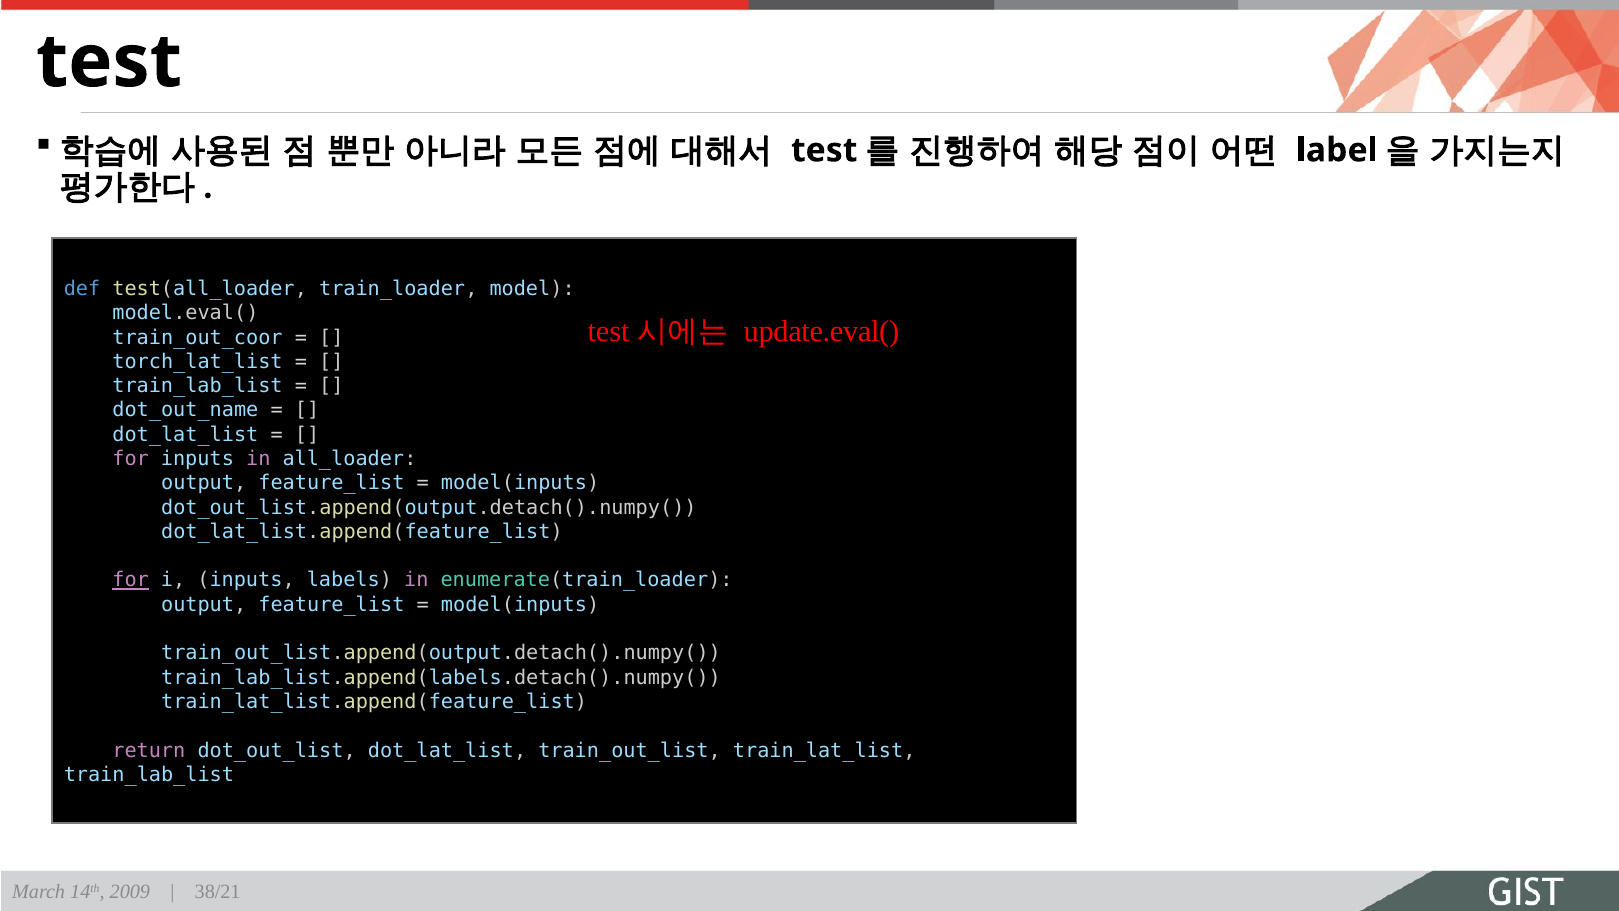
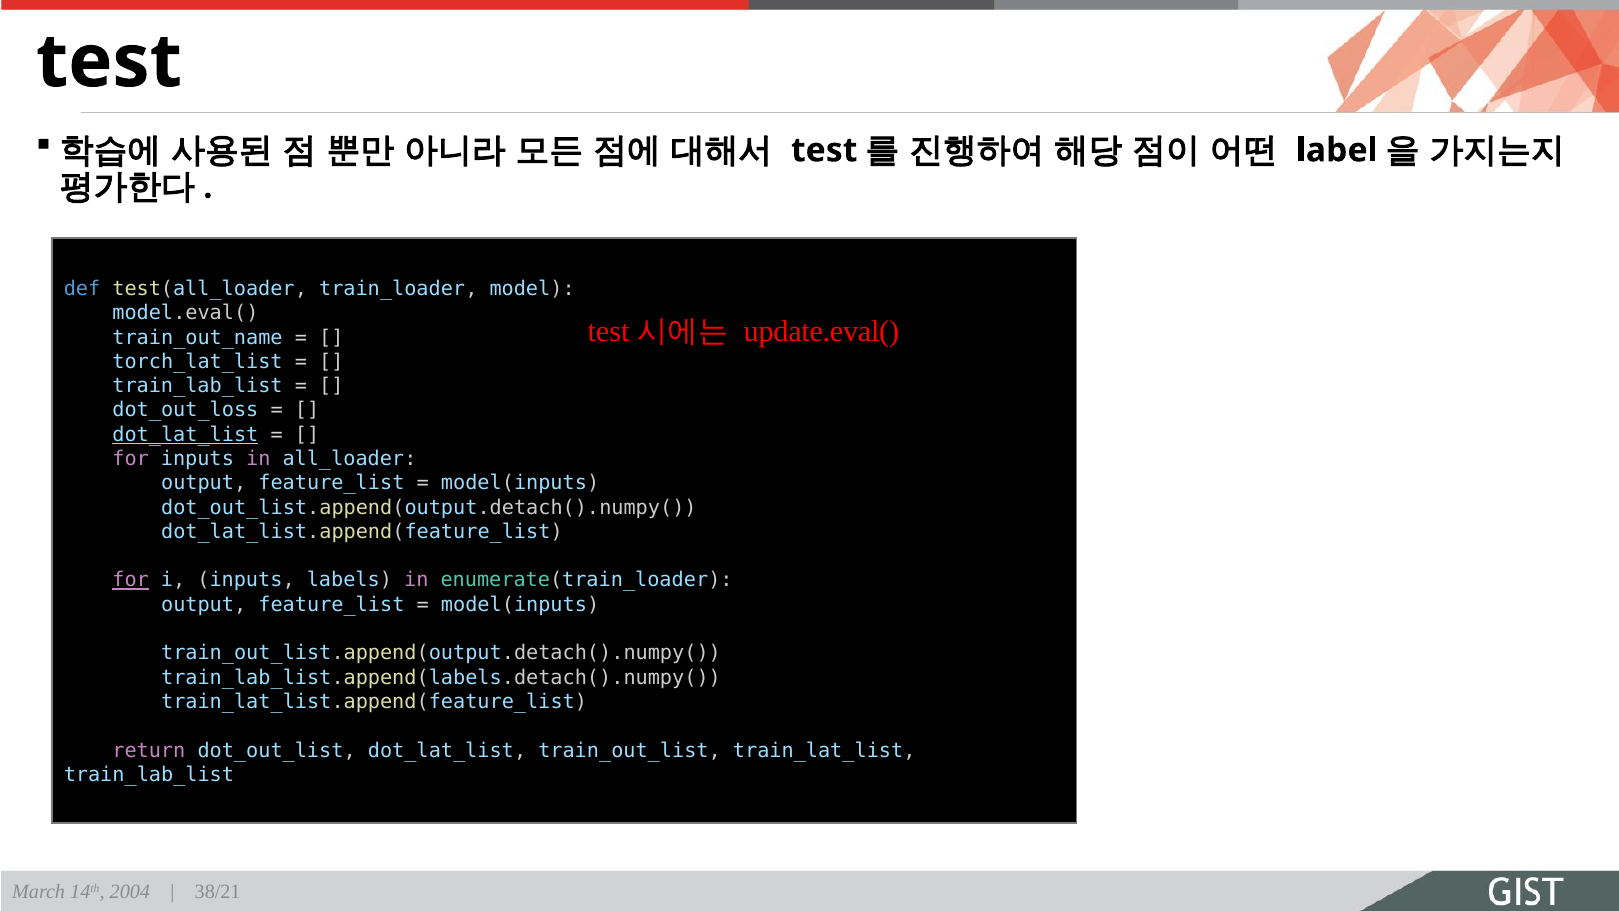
train_out_coor: train_out_coor -> train_out_name (198, 337)
dot_out_name: dot_out_name -> dot_out_loss (185, 410)
dot_lat_list underline: none -> present (185, 434)
2009: 2009 -> 2004 (130, 892)
